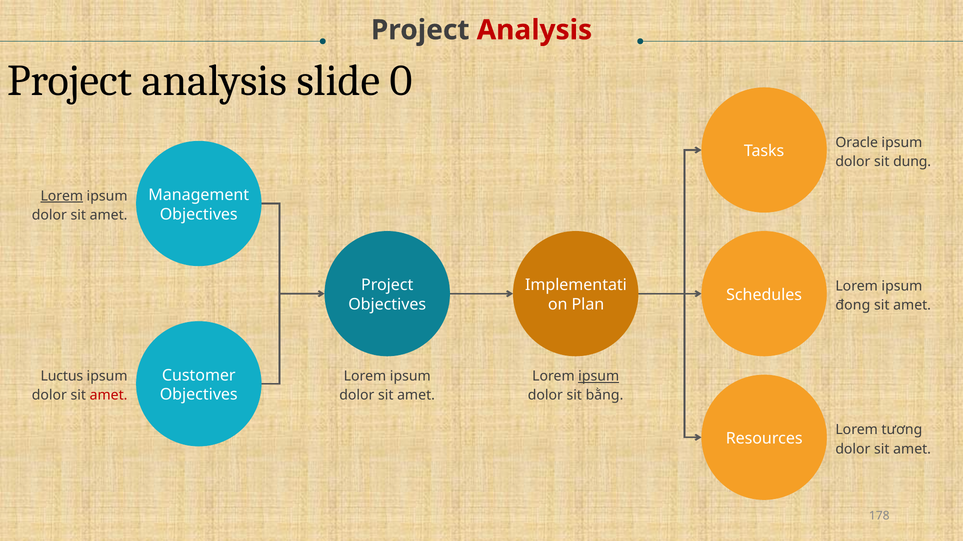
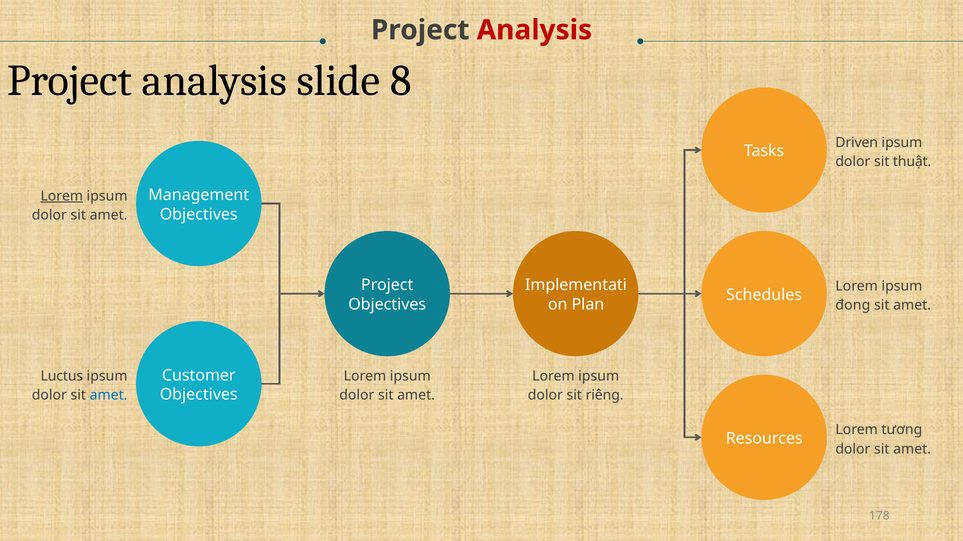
0: 0 -> 8 (401, 81)
Oracle: Oracle -> Driven (857, 143)
dung: dung -> thuật (912, 162)
ipsum underline: present -> none (599, 377)
amet colour: red -> blue (109, 396)
bằng: bằng -> riêng (605, 396)
